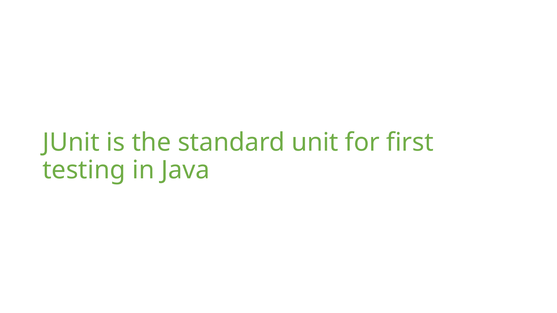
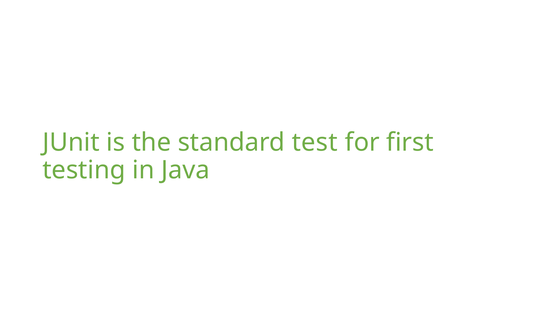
unit: unit -> test (315, 143)
